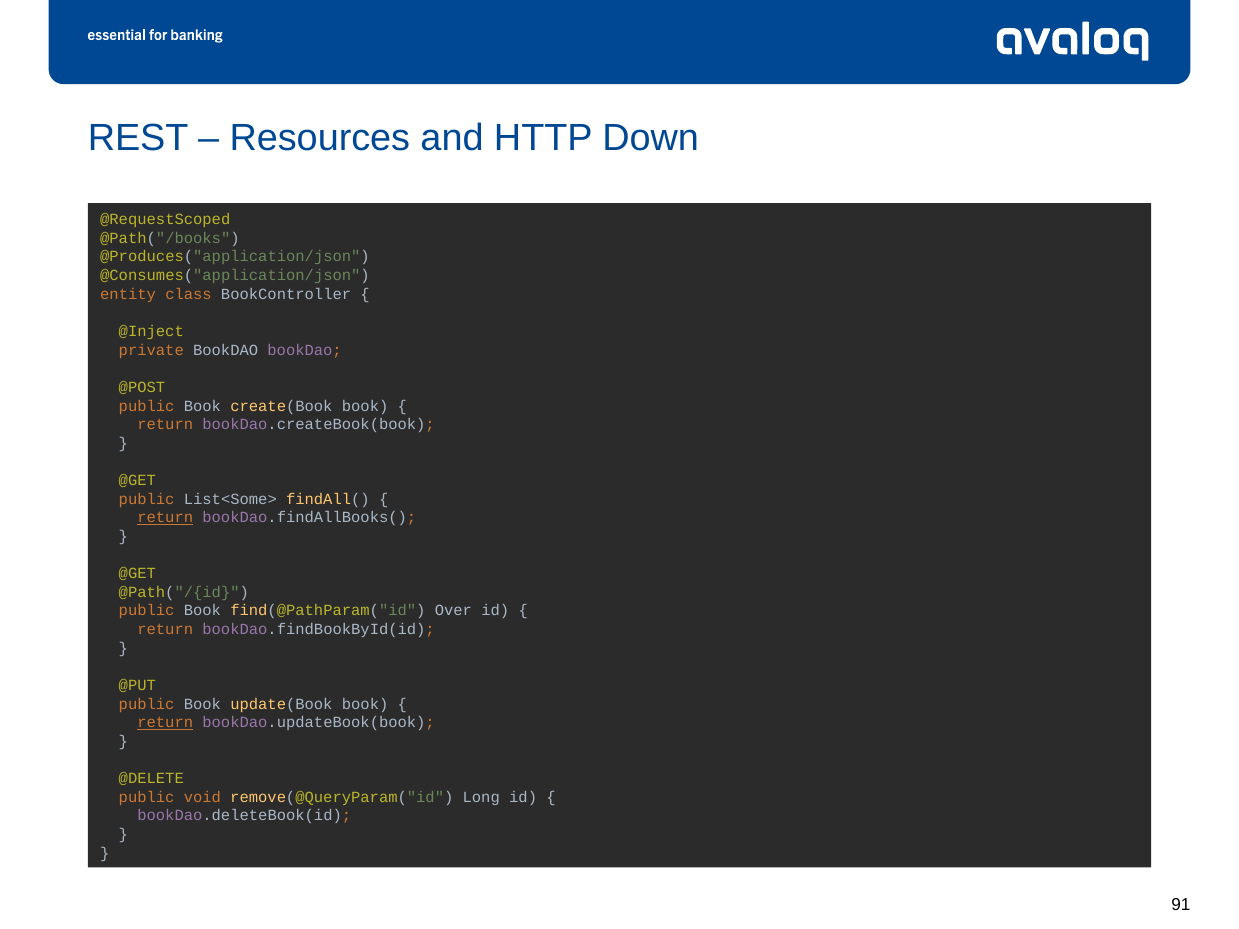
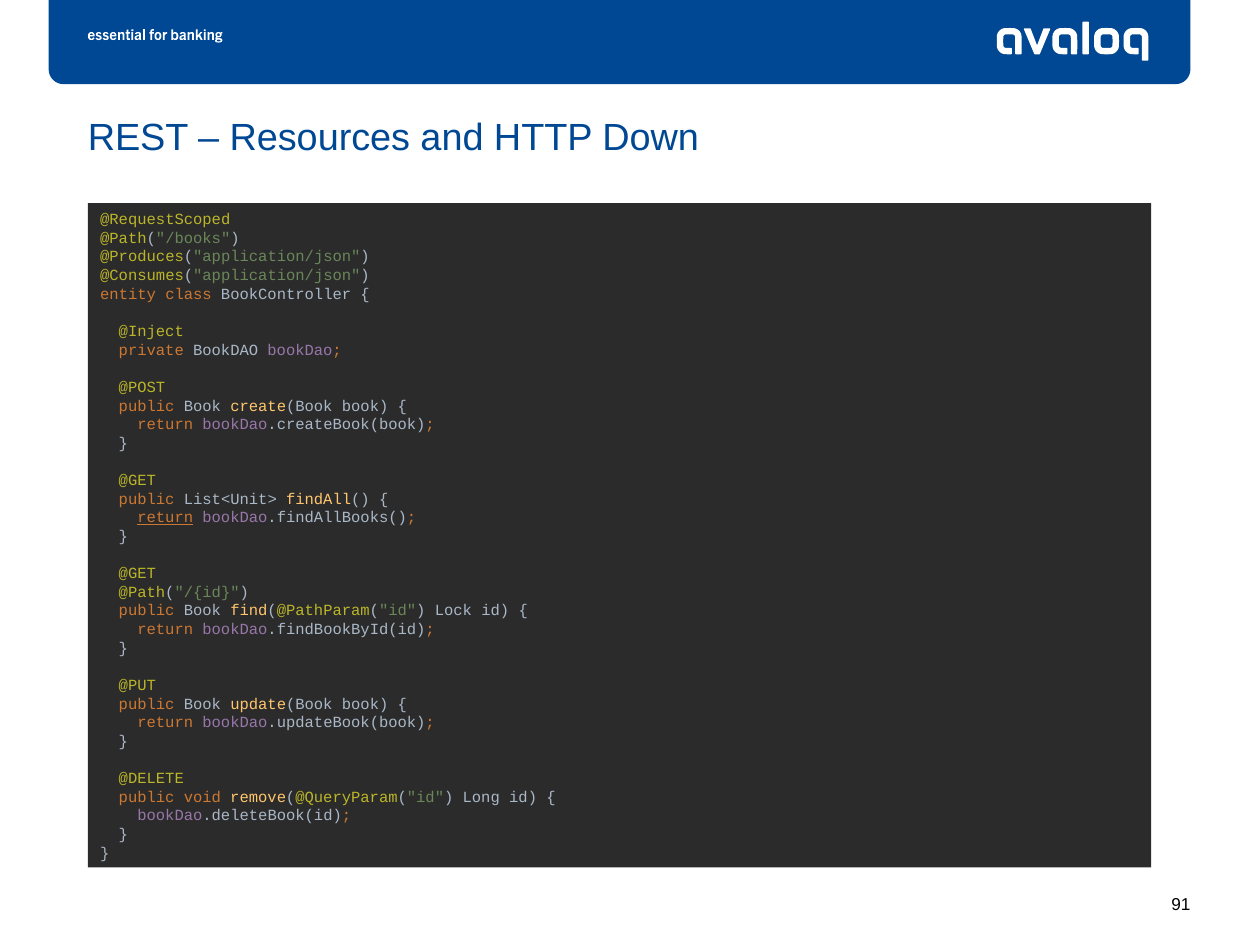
List<Some>: List<Some> -> List<Unit> (230, 499)
Over: Over -> Lock (453, 611)
return underline: present -> none (165, 723)
